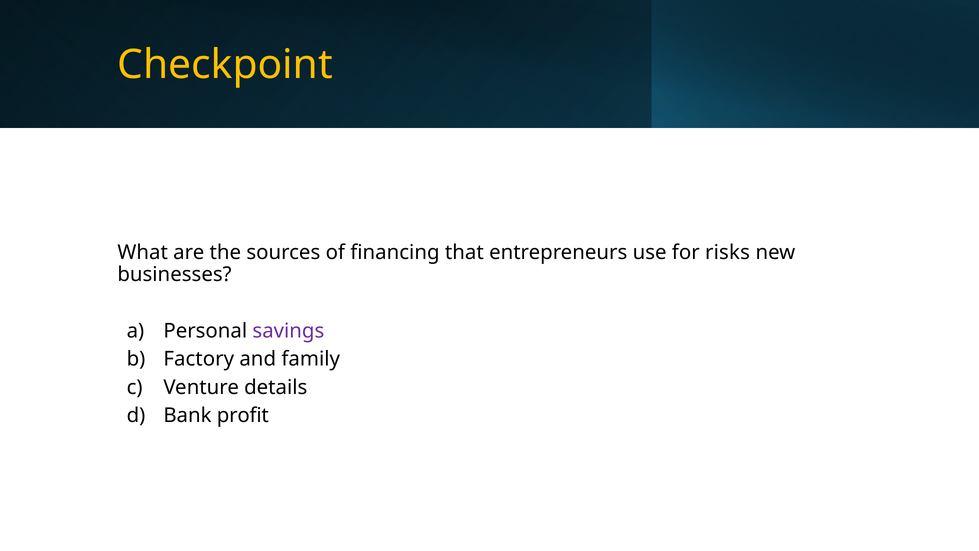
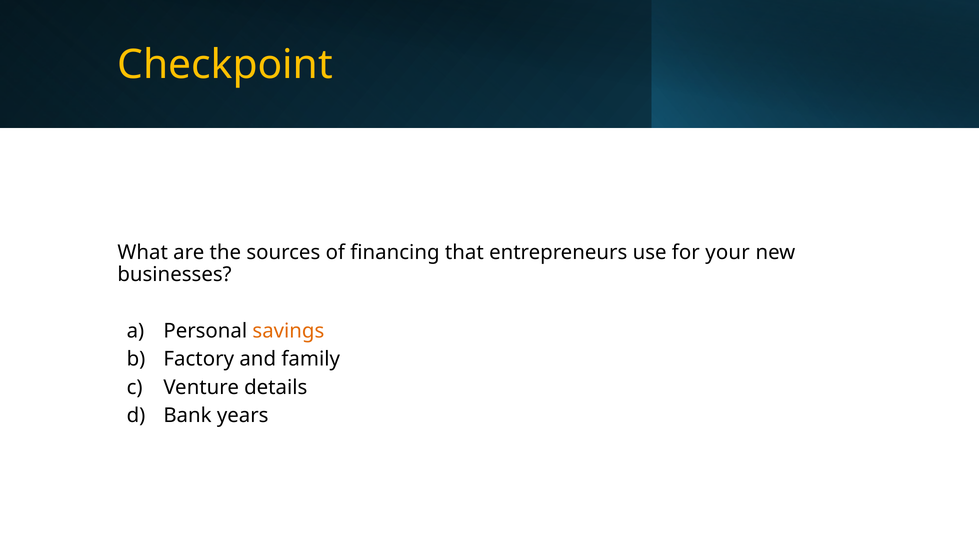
risks: risks -> your (727, 252)
savings colour: purple -> orange (288, 331)
profit: profit -> years (243, 415)
